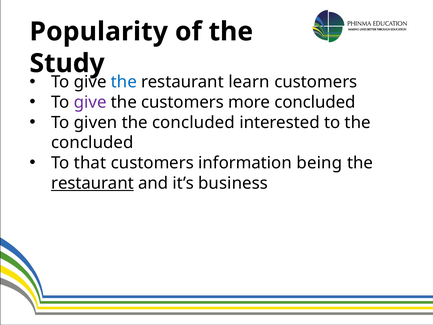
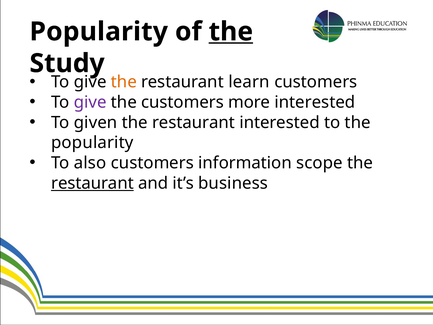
the underline: none -> present (231, 32)
the colour: blue -> orange (124, 82)
more concluded: concluded -> interested (315, 102)
concluded: concluded -> restaurant (194, 122)
concluded: concluded -> popularity (92, 143)
that: that -> also (90, 163)
being: being -> scope (319, 163)
